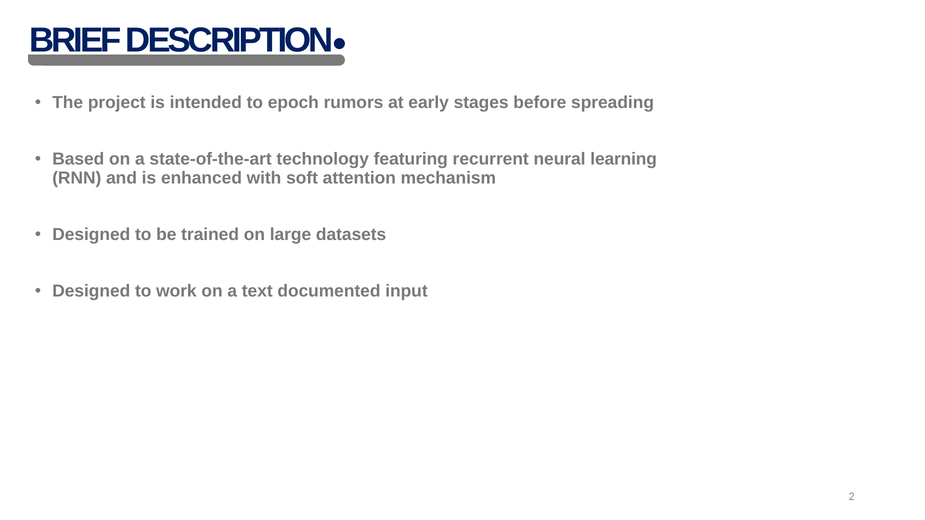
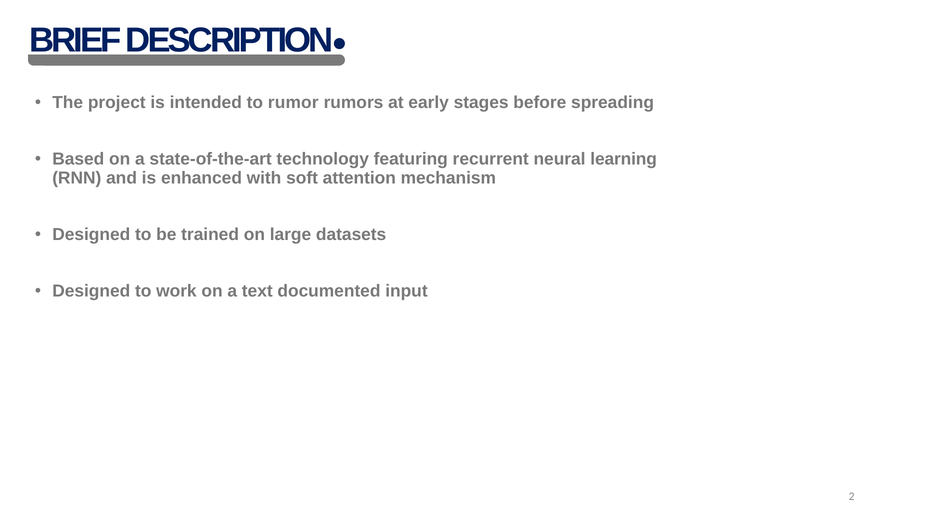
epoch: epoch -> rumor (293, 103)
